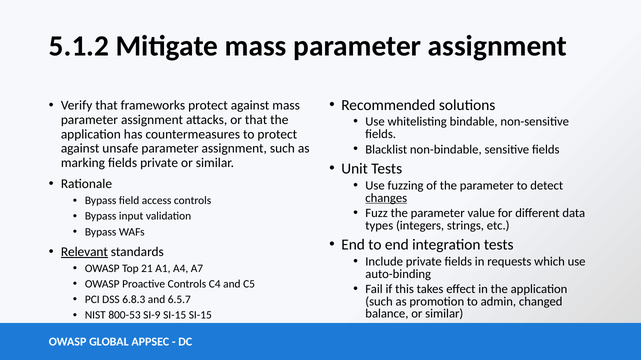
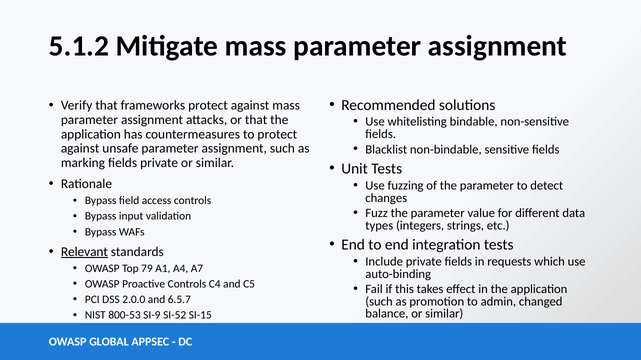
changes underline: present -> none (386, 198)
21: 21 -> 79 (147, 269)
6.8.3: 6.8.3 -> 2.0.0 (134, 300)
SI-9 SI-15: SI-15 -> SI-52 (175, 316)
